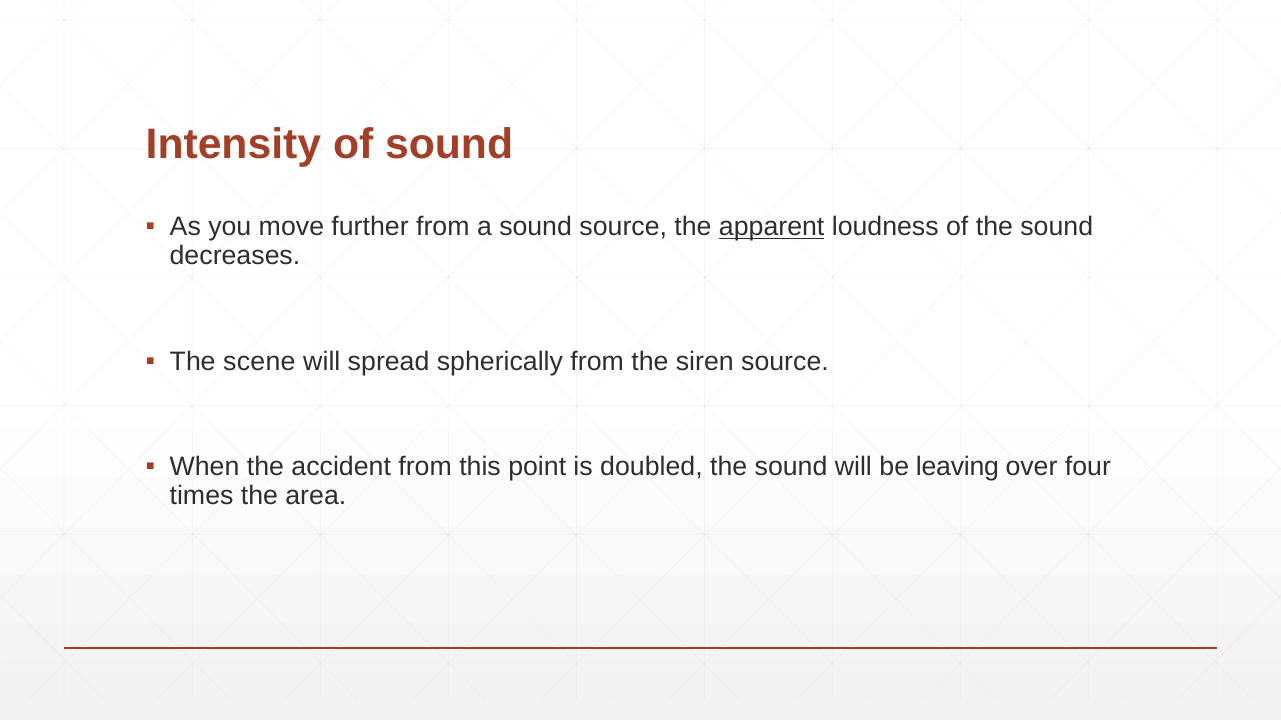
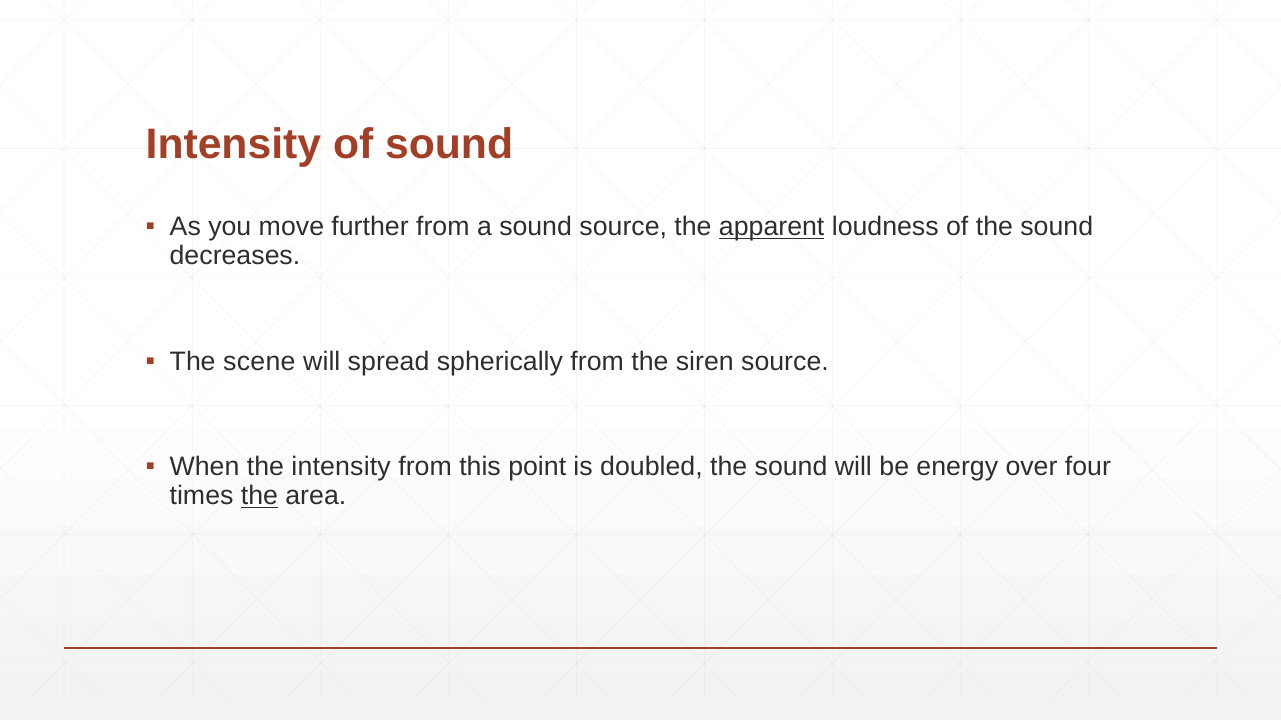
the accident: accident -> intensity (341, 467)
leaving: leaving -> energy (957, 467)
the underline: none -> present (259, 496)
